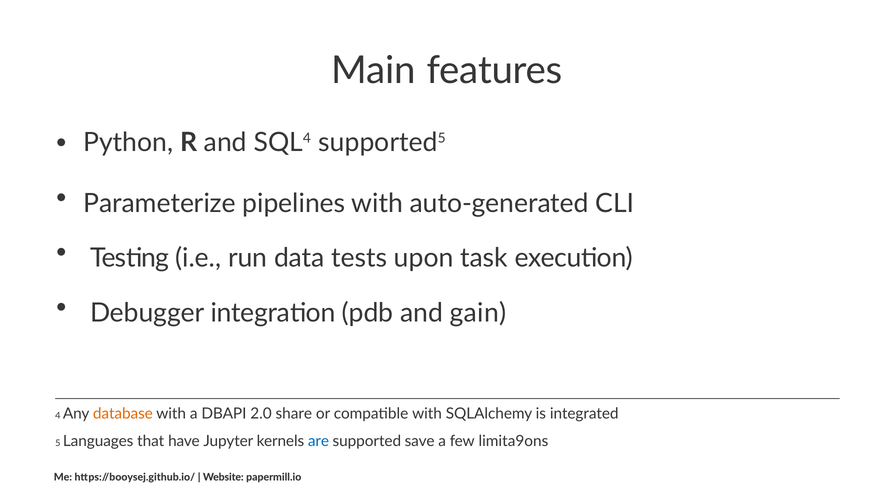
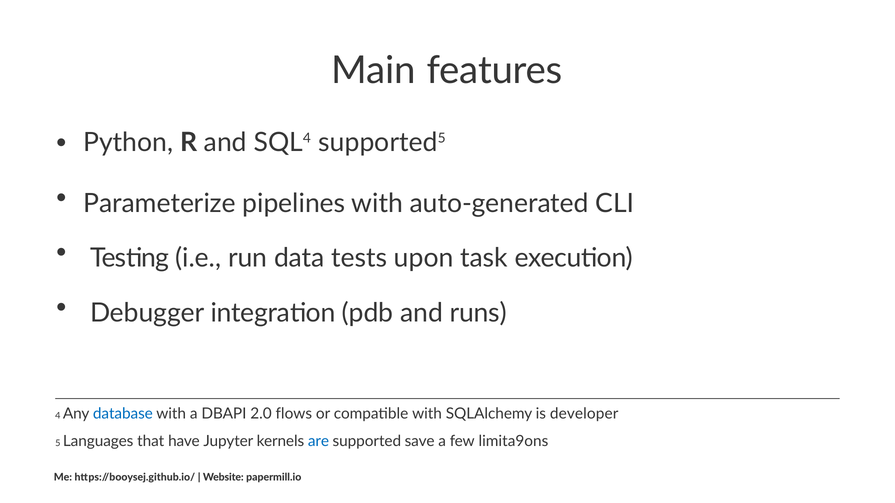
gain: gain -> runs (478, 313)
database colour: orange -> blue (123, 414)
share: share -> flows (294, 414)
integrated: integrated -> developer (584, 414)
